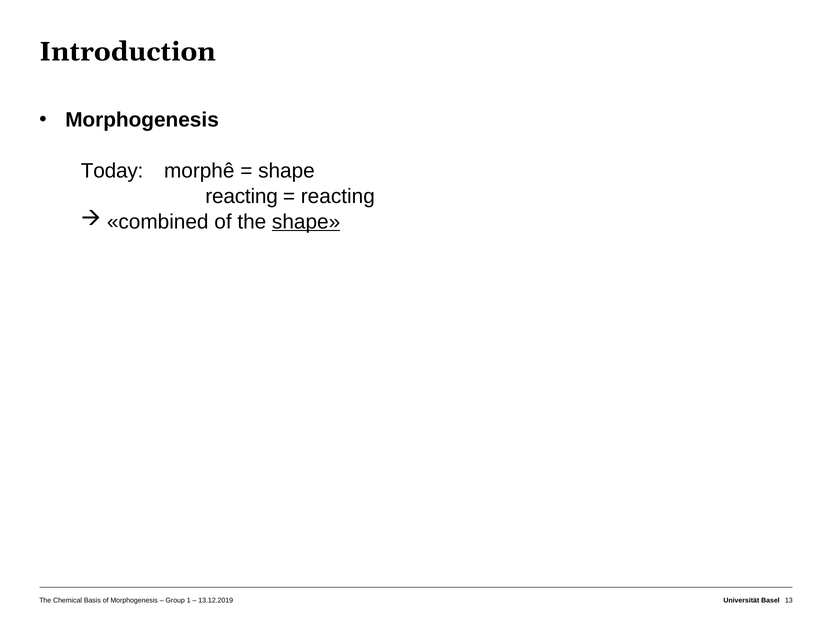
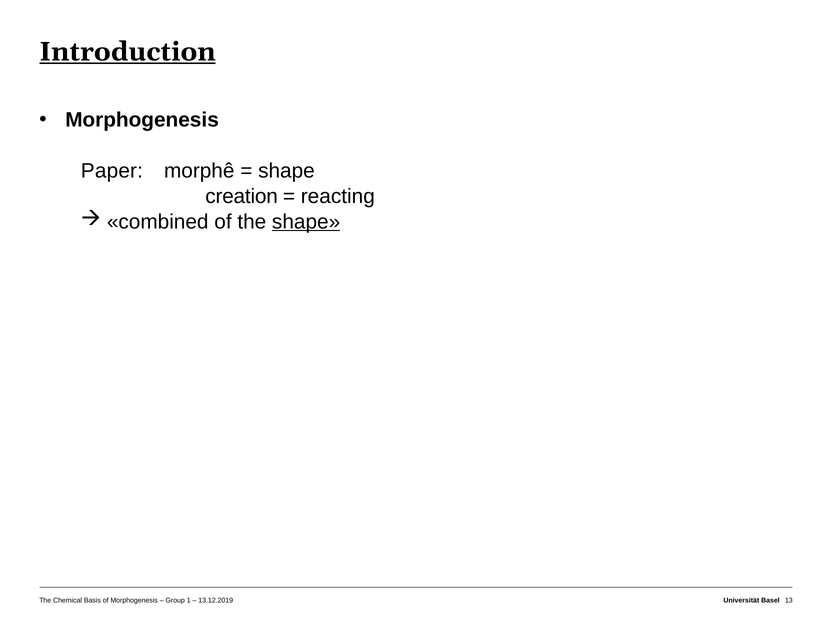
Introduction underline: none -> present (127, 52)
Today: Today -> Paper (112, 171)
reacting: reacting -> creation (242, 196)
